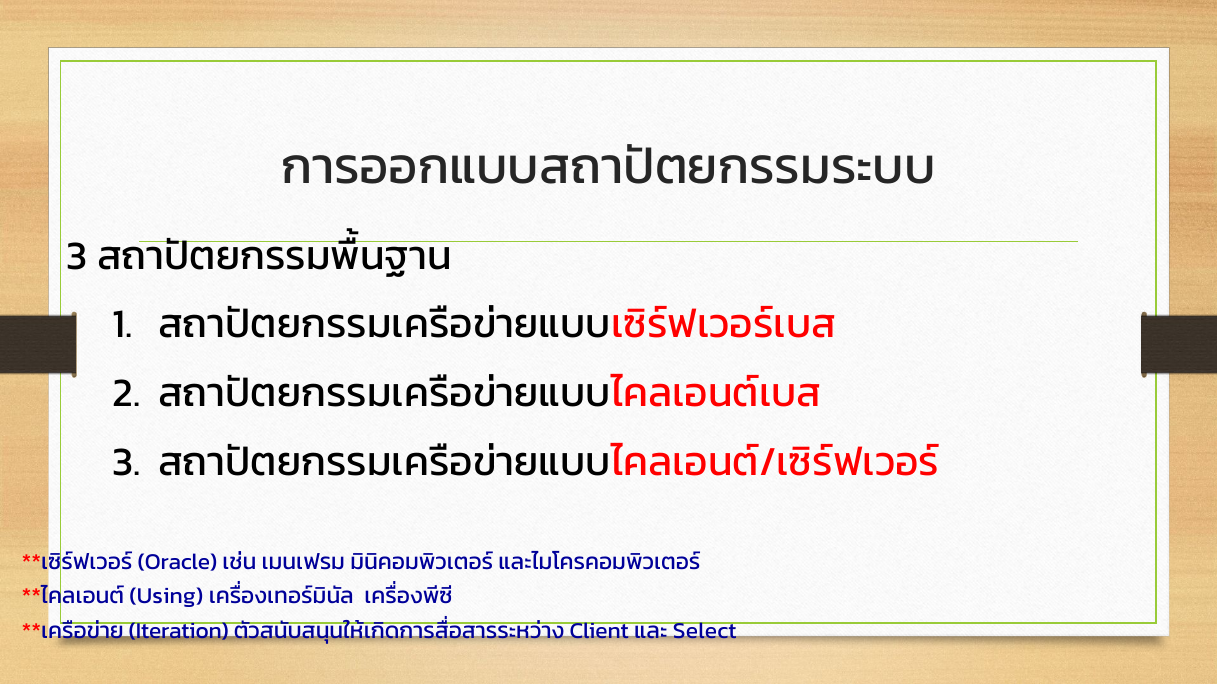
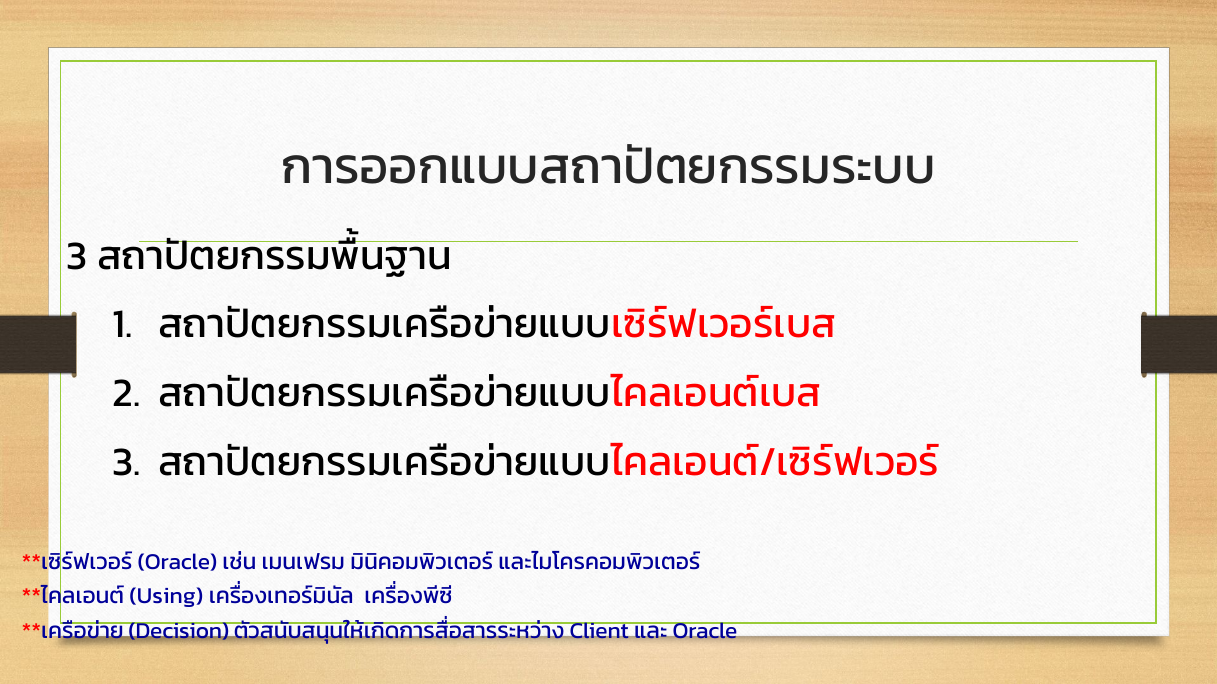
Iteration: Iteration -> Decision (179, 631)
Select: Select -> Oracle (705, 631)
